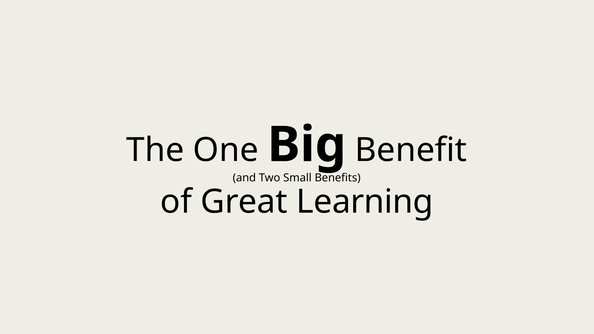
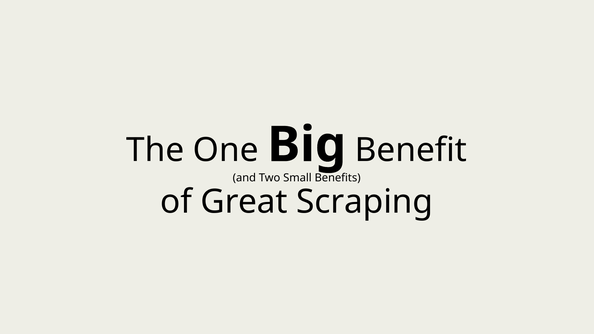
Learning: Learning -> Scraping (365, 202)
